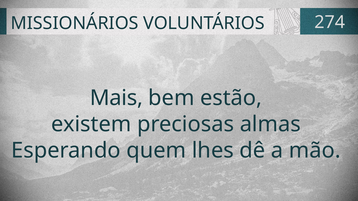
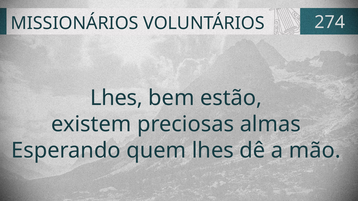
Mais: Mais -> Lhes (116, 98)
